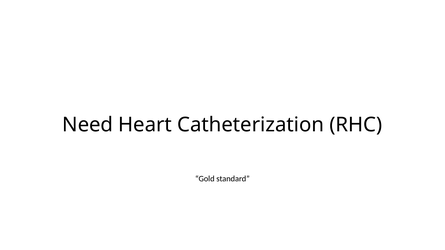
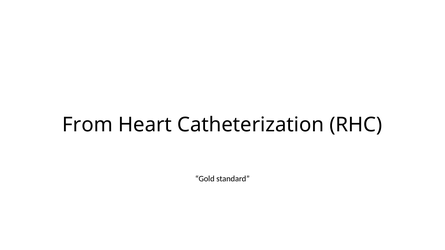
Need: Need -> From (88, 125)
